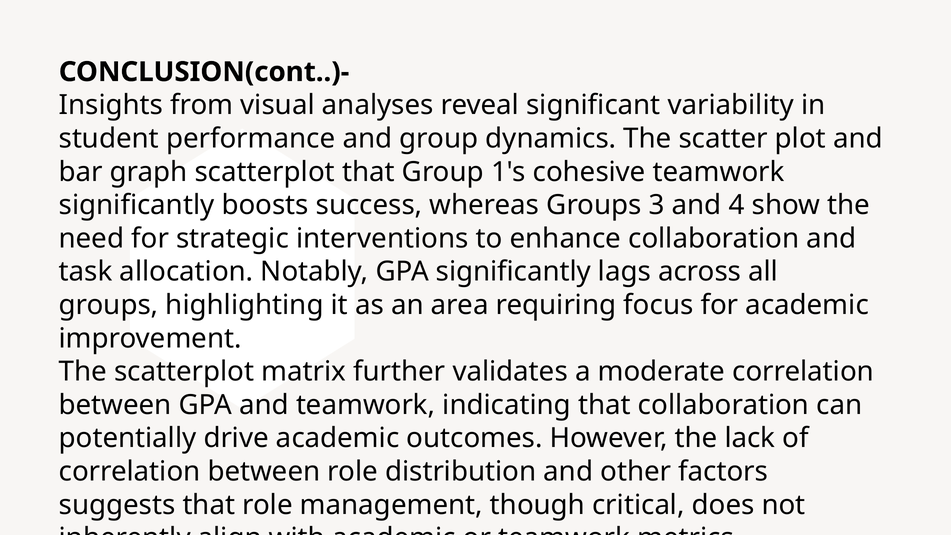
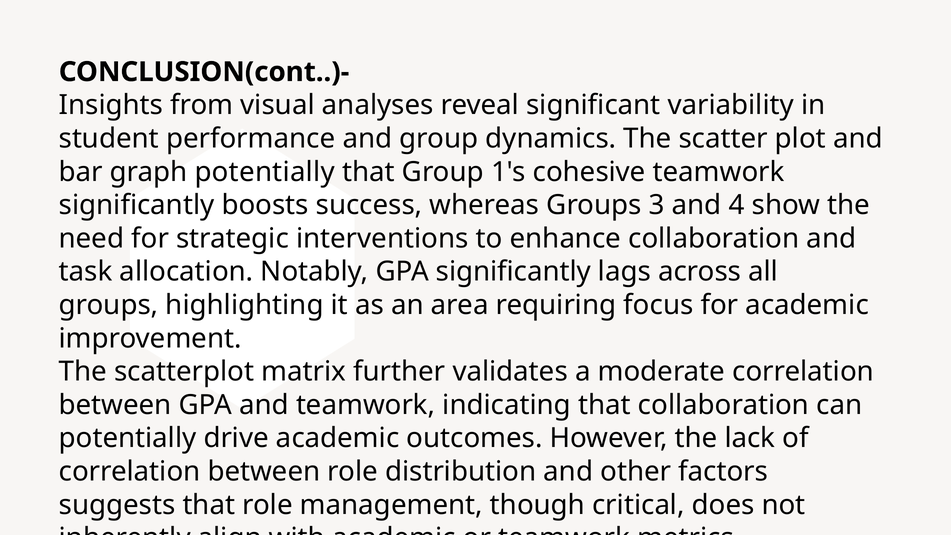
graph scatterplot: scatterplot -> potentially (265, 172)
